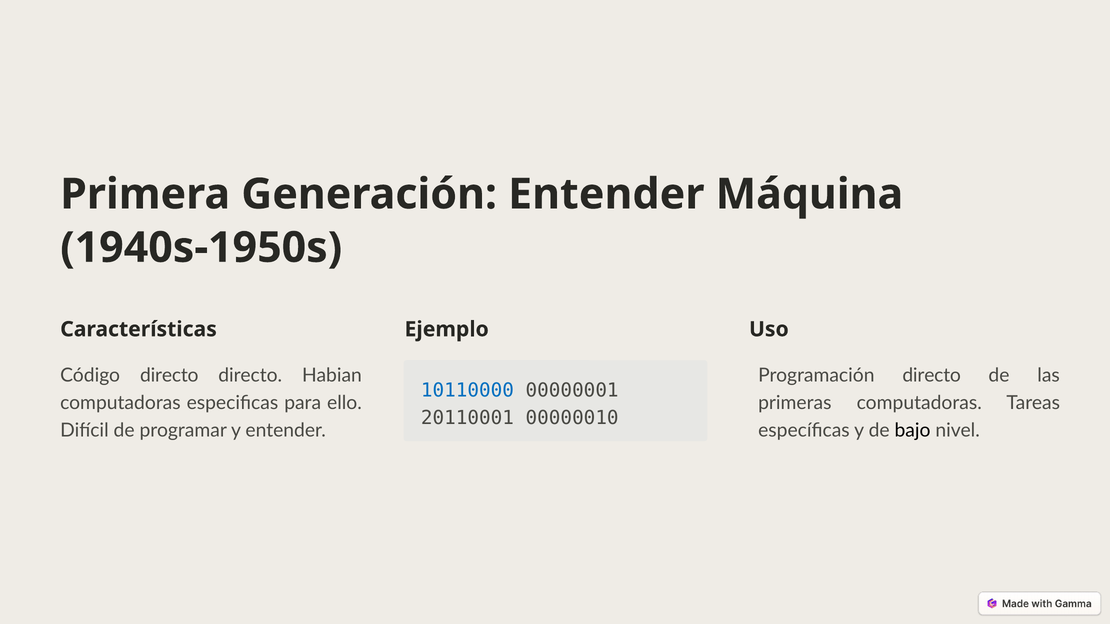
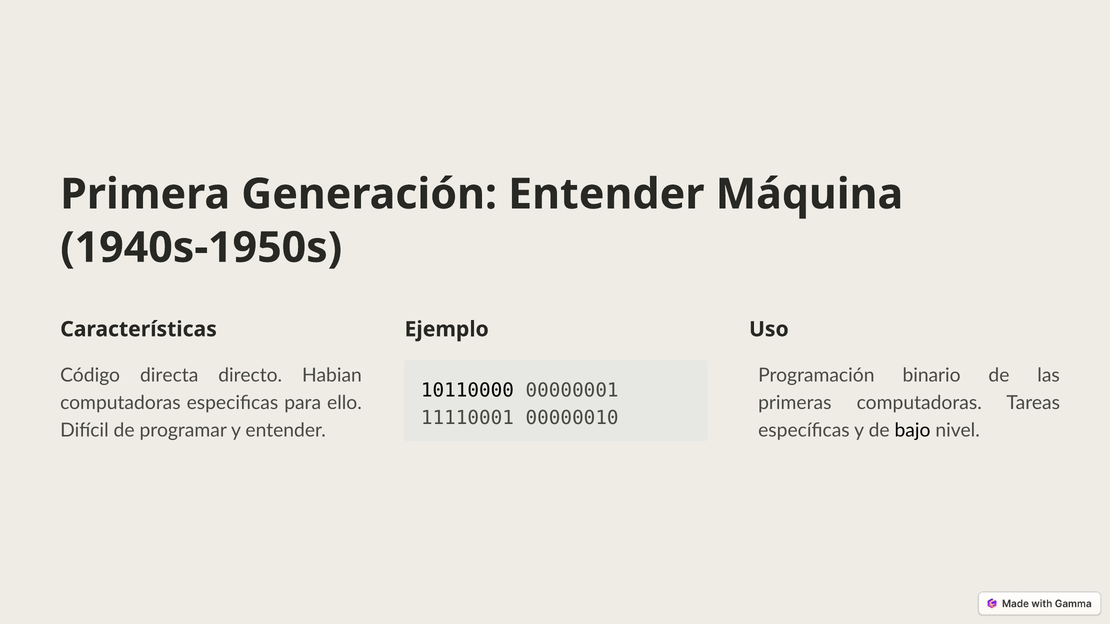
Código directo: directo -> directa (169, 376)
Programación directo: directo -> binario (932, 376)
10110000 colour: blue -> black (467, 391)
20110001: 20110001 -> 11110001 (467, 418)
